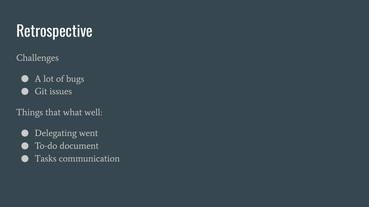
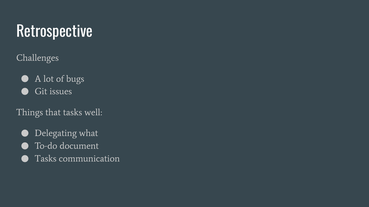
that what: what -> tasks (73, 113)
went: went -> what (89, 134)
